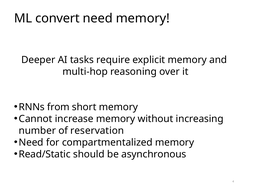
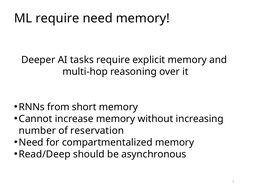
ML convert: convert -> require (57, 18)
Read/Static: Read/Static -> Read/Deep (45, 155)
